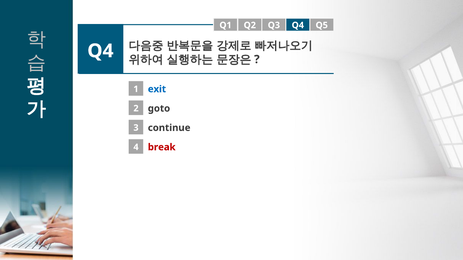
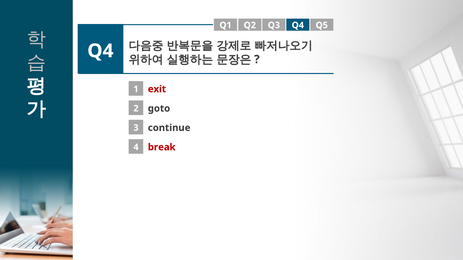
exit colour: blue -> red (157, 89)
